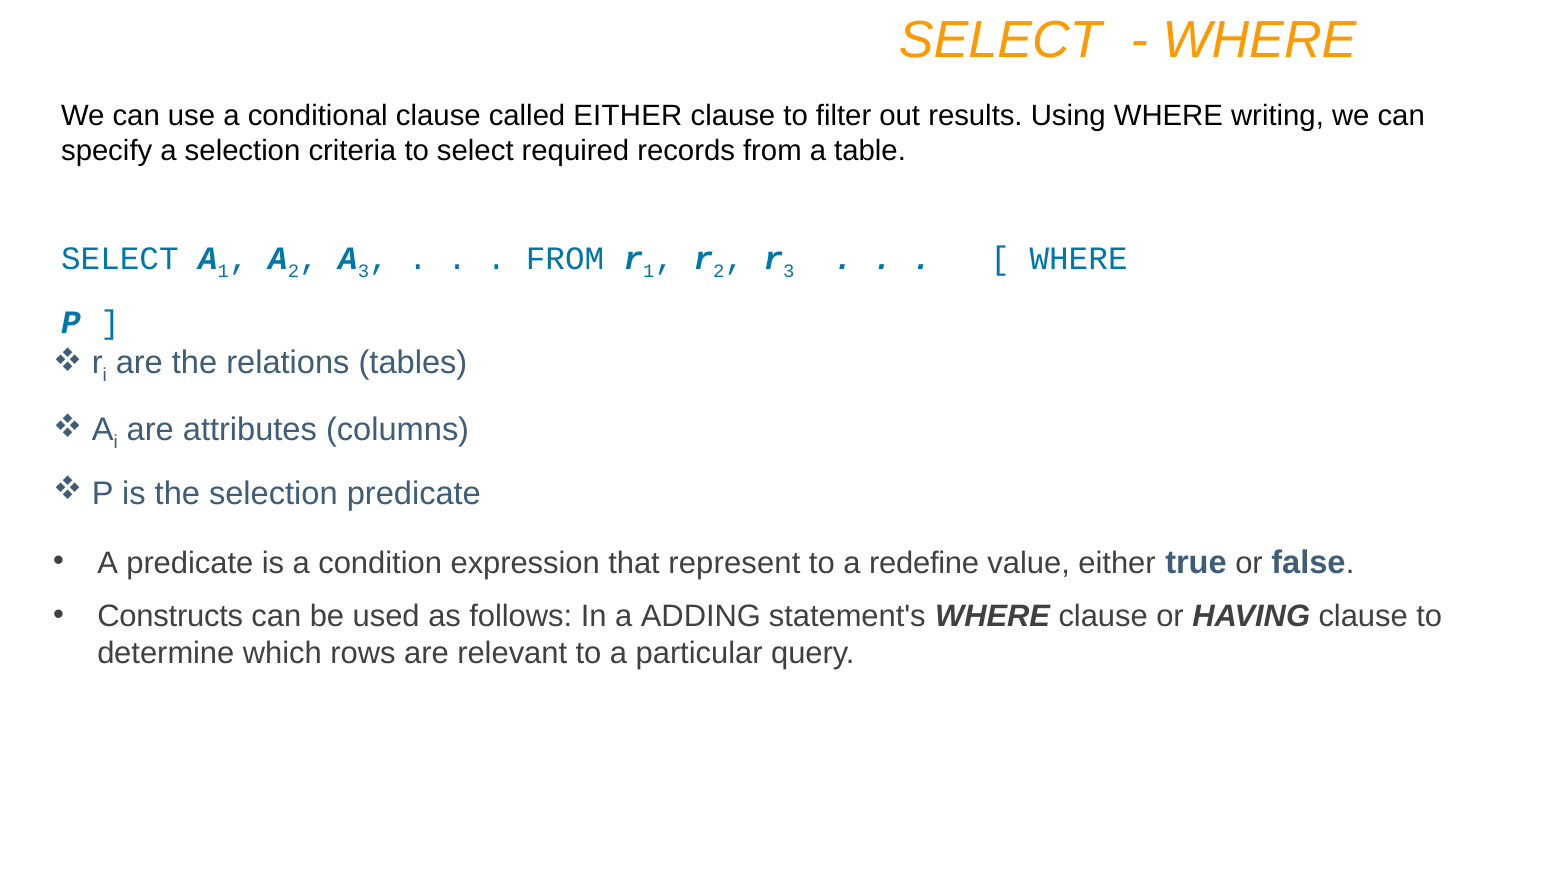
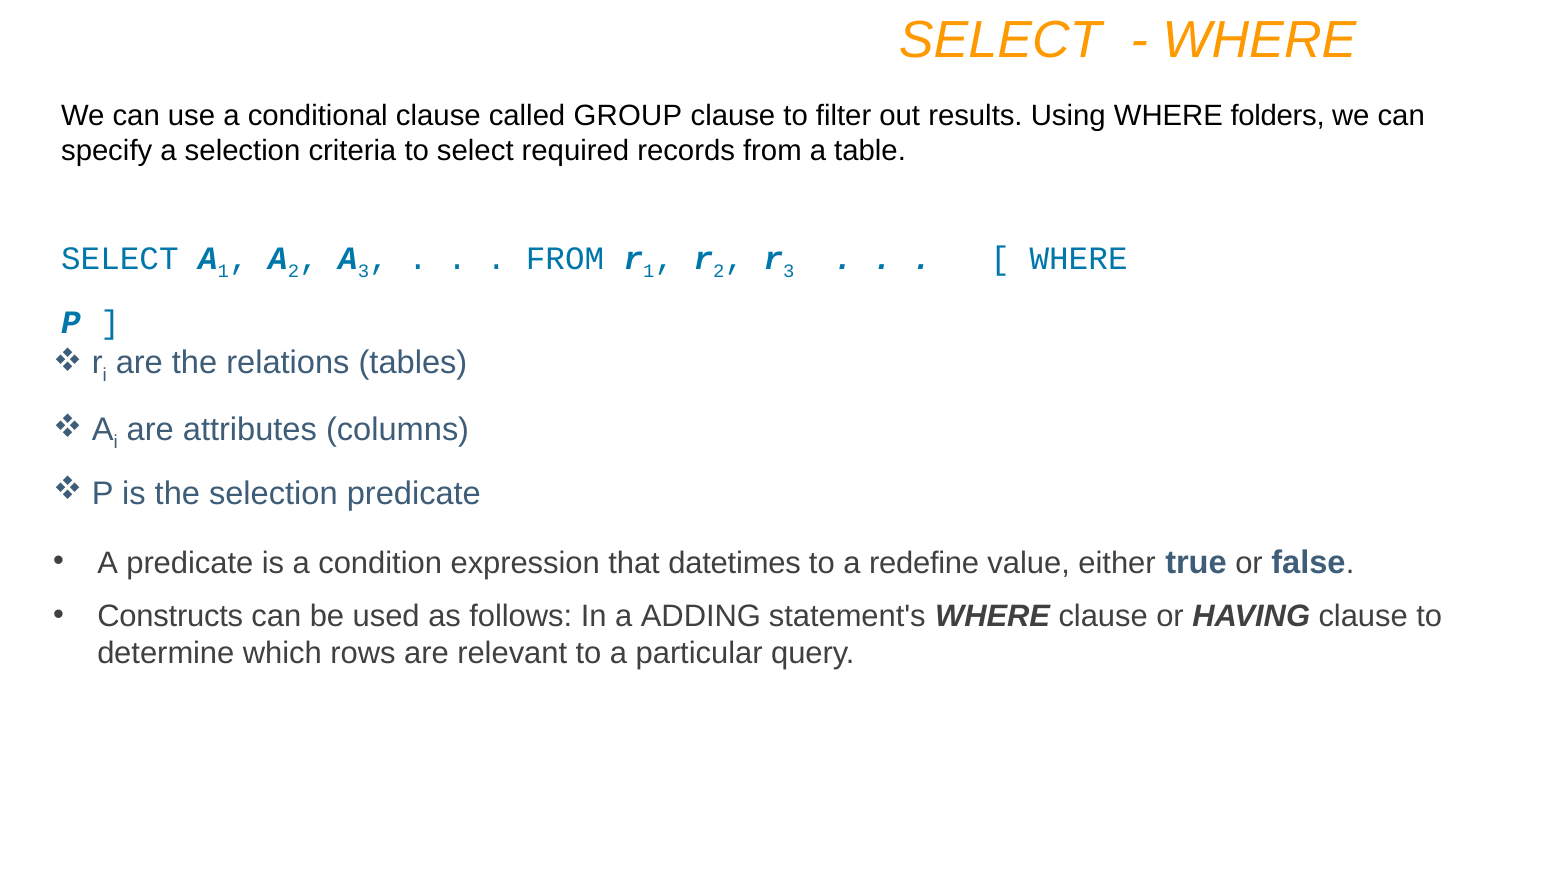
called EITHER: EITHER -> GROUP (628, 116)
writing: writing -> folders (1278, 116)
represent: represent -> datetimes (735, 563)
